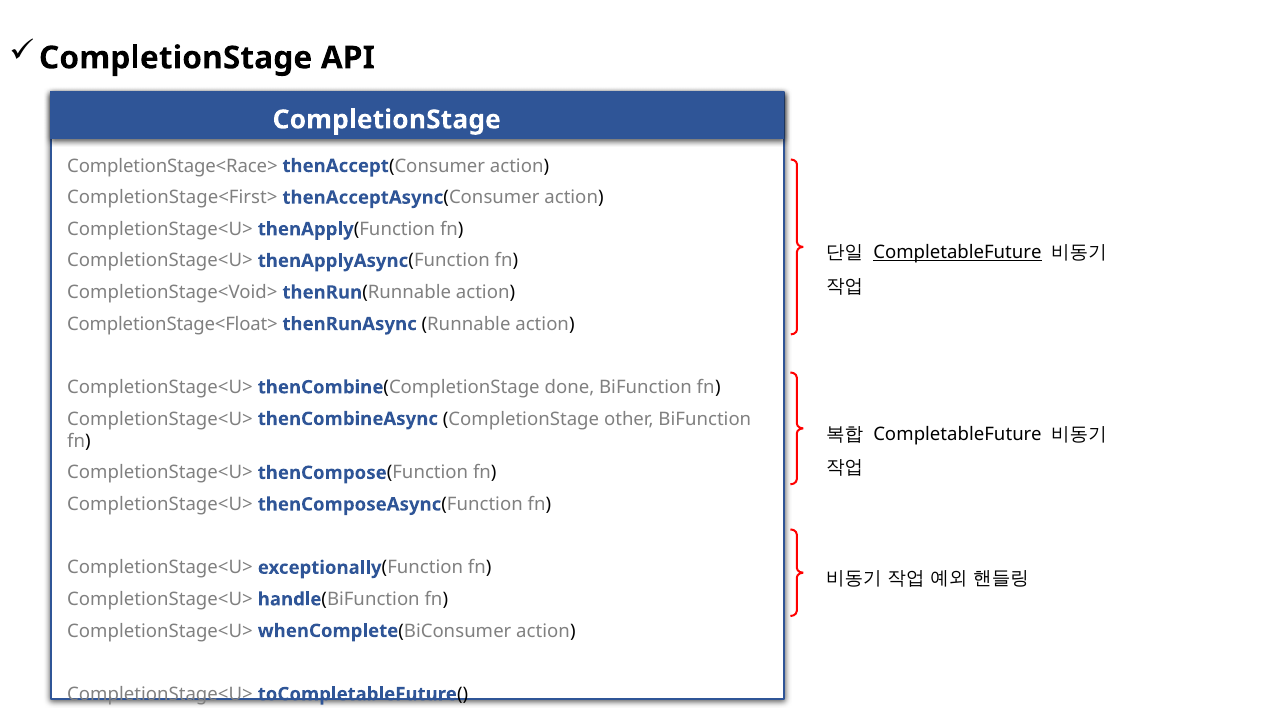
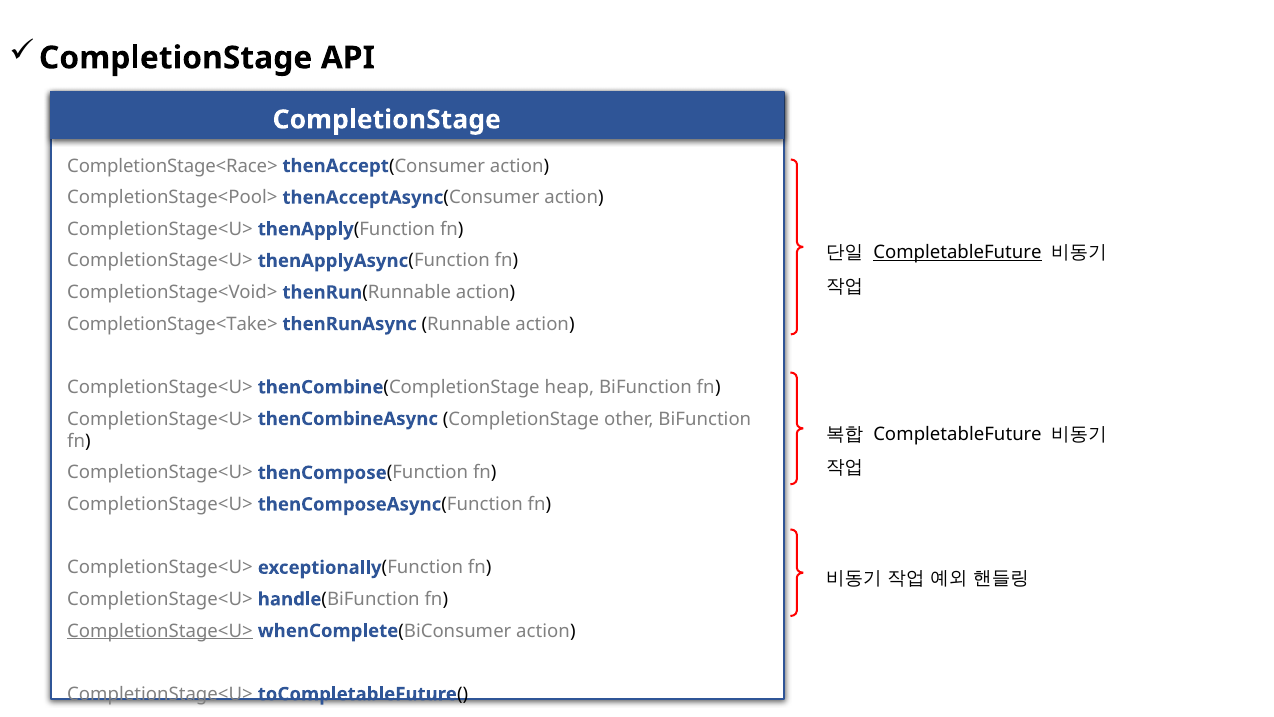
CompletionStage<First>: CompletionStage<First> -> CompletionStage<Pool> (172, 197)
CompletionStage<Float>: CompletionStage<Float> -> CompletionStage<Take> (172, 324)
done: done -> heap (569, 387)
CompletionStage<U> underline: none -> present (160, 631)
